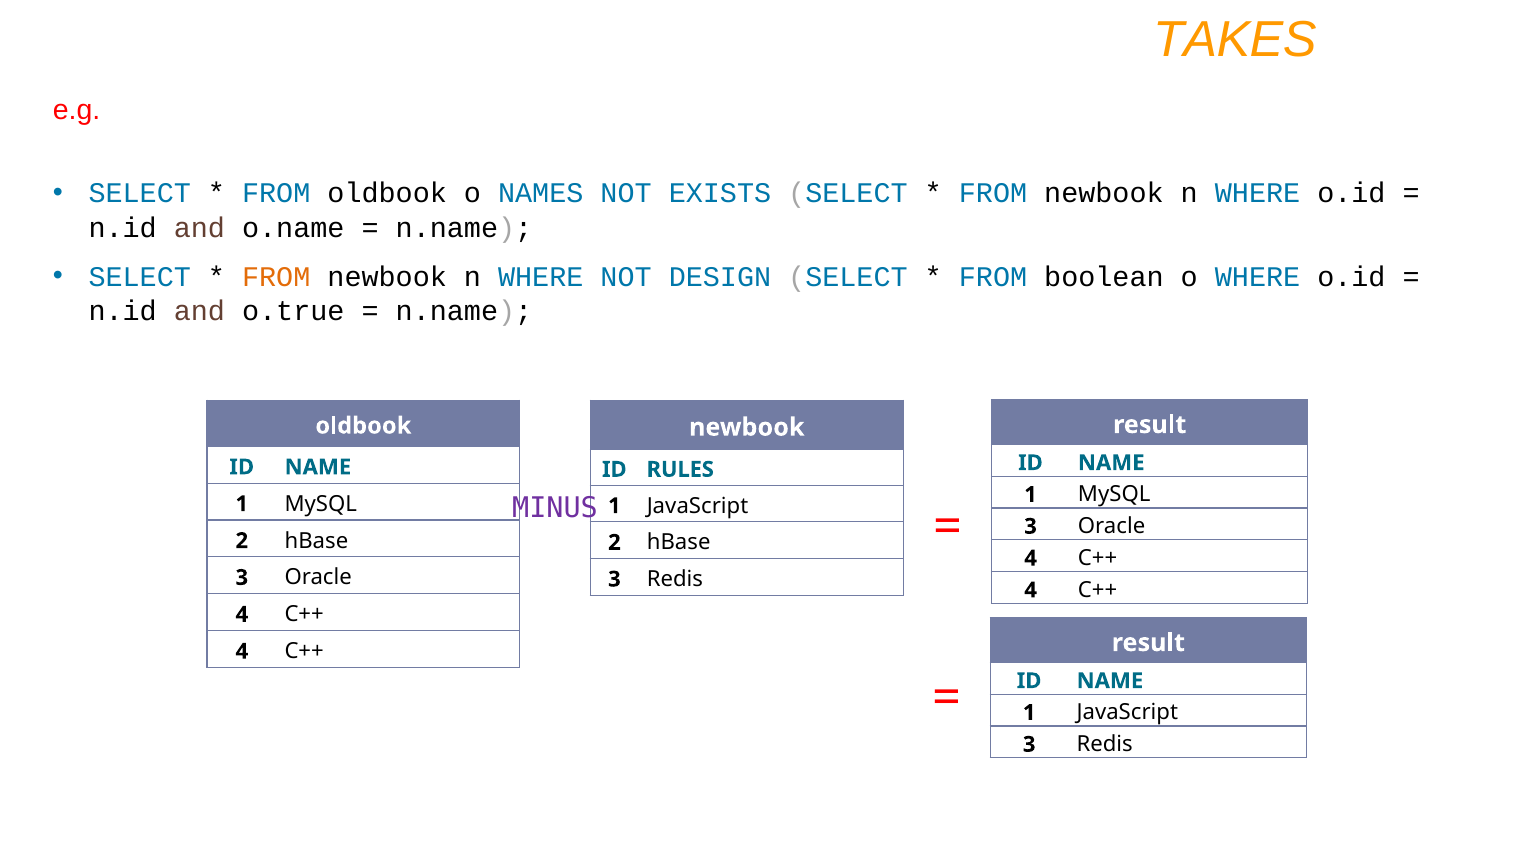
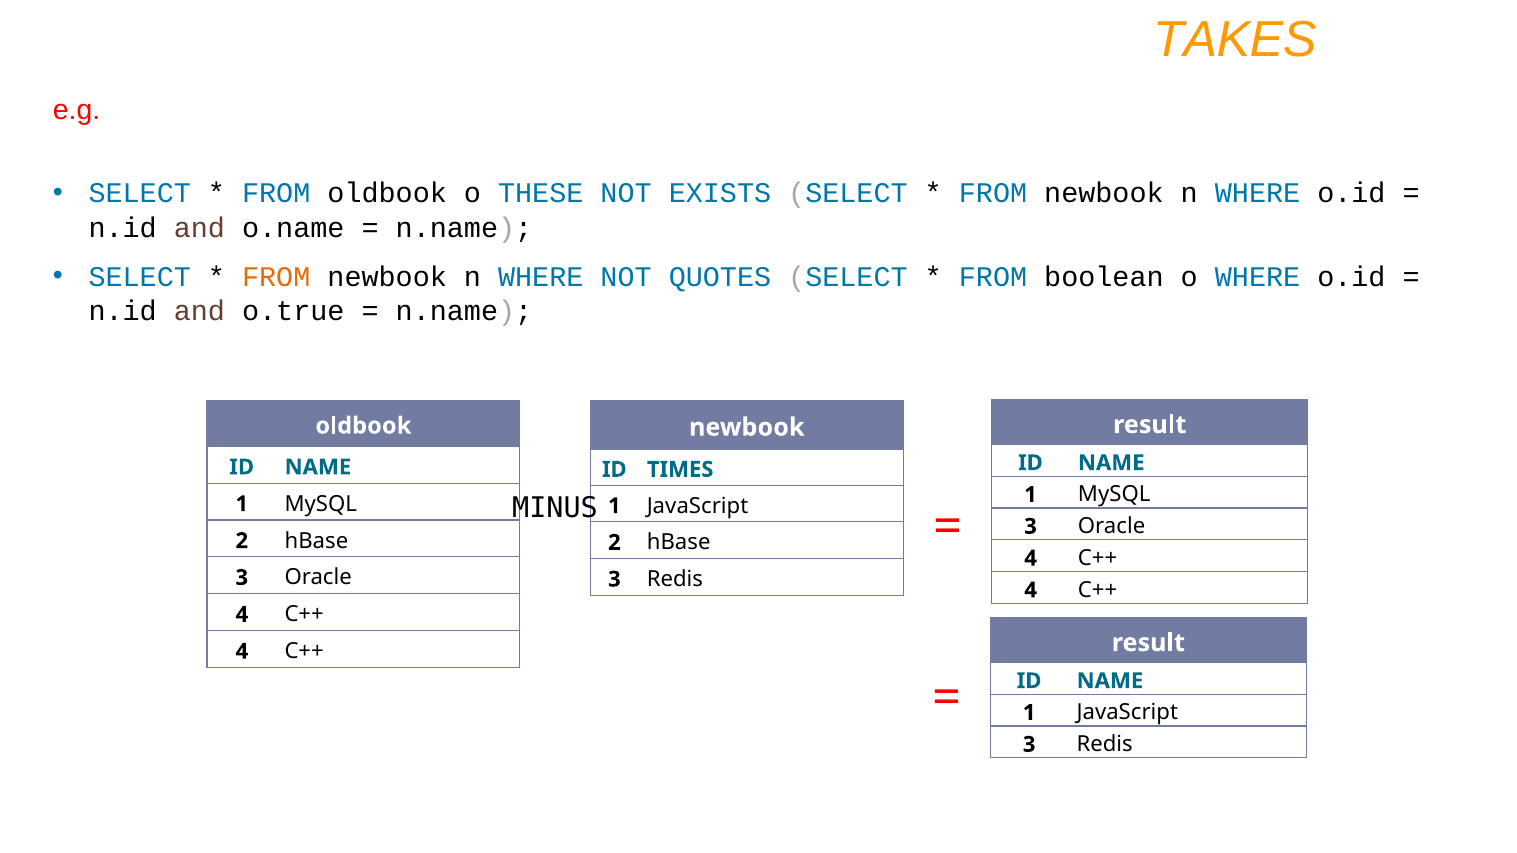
NAMES: NAMES -> THESE (541, 194)
DESIGN: DESIGN -> QUOTES (720, 277)
RULES: RULES -> TIMES (680, 470)
MINUS colour: purple -> black (555, 508)
